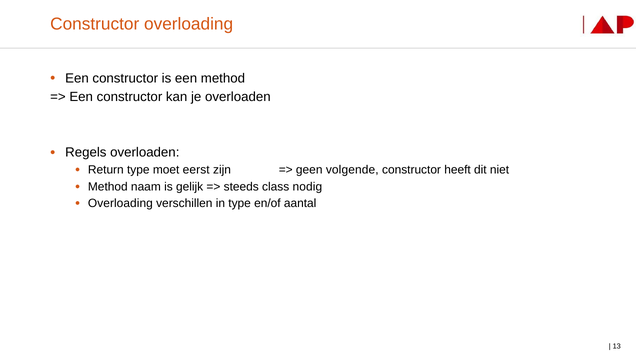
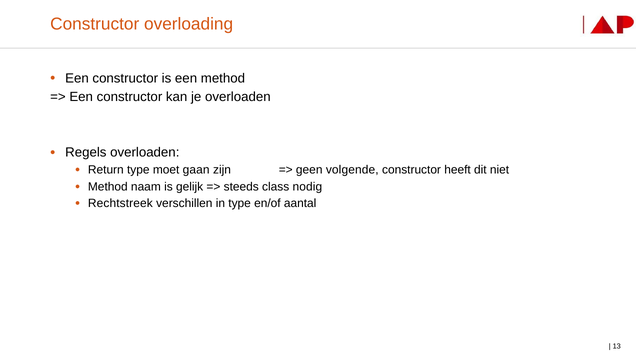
eerst: eerst -> gaan (196, 170)
Overloading: Overloading -> Rechtstreek (120, 203)
